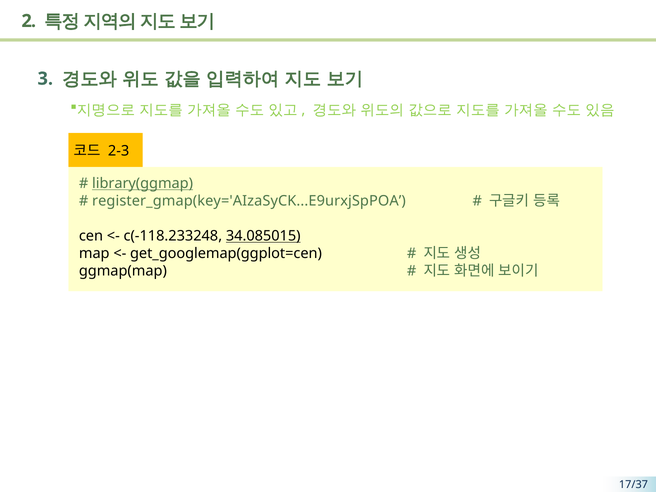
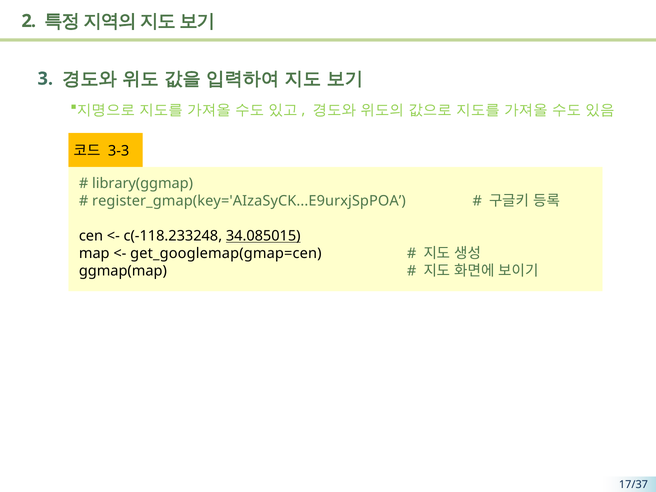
2-3: 2-3 -> 3-3 (119, 151)
library(ggmap underline: present -> none (143, 184)
get_googlemap(ggplot=cen: get_googlemap(ggplot=cen -> get_googlemap(gmap=cen (226, 253)
